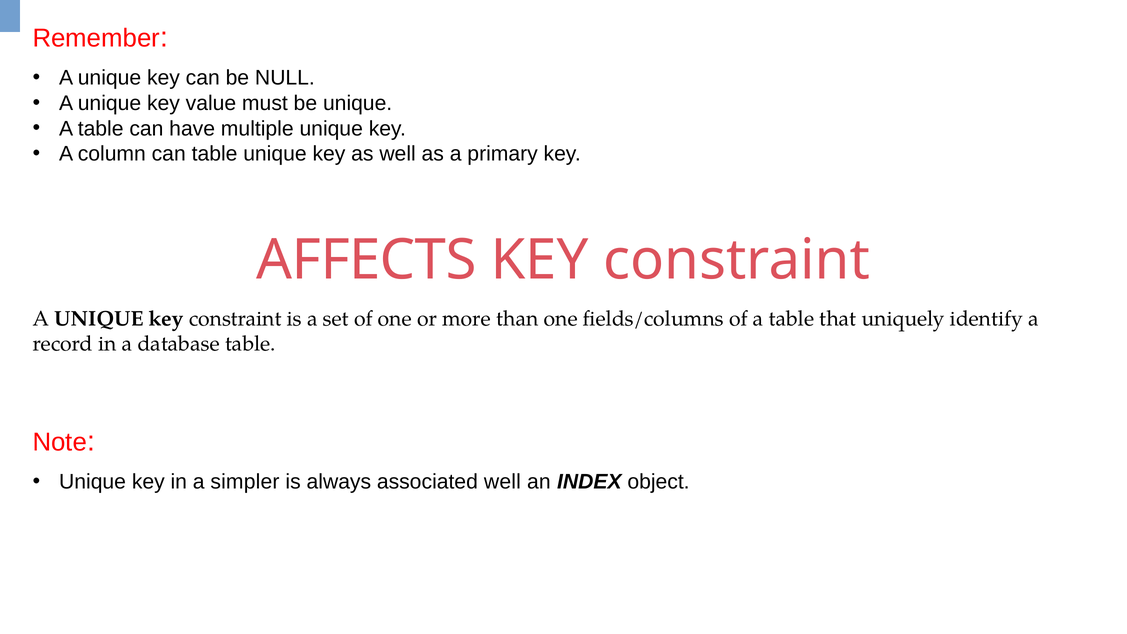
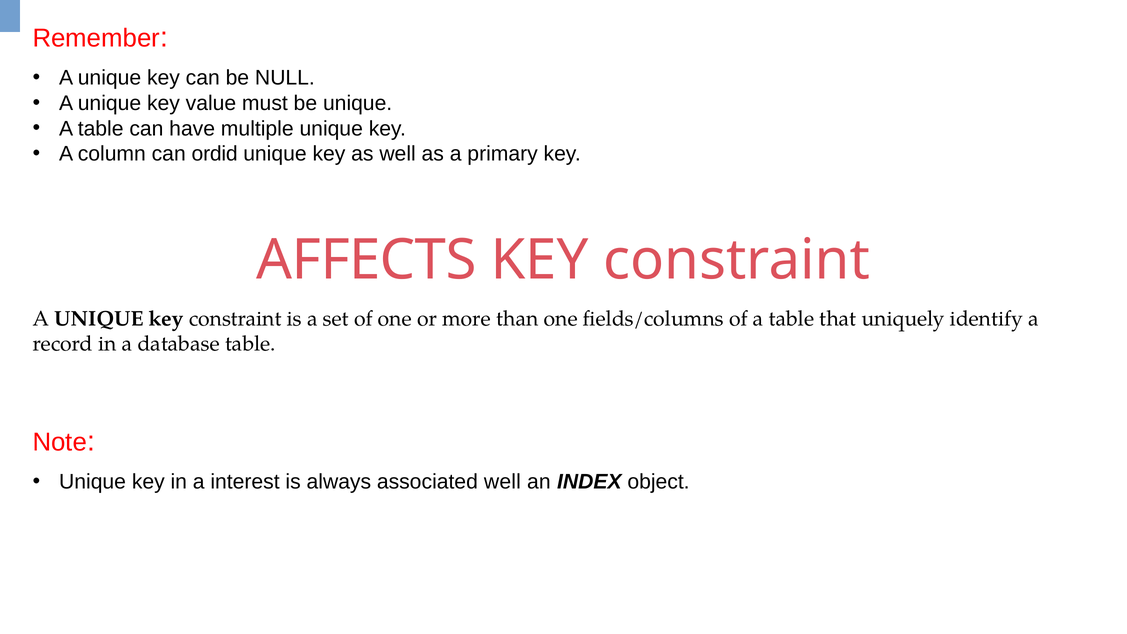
can table: table -> ordid (215, 154)
simpler: simpler -> interest (245, 482)
